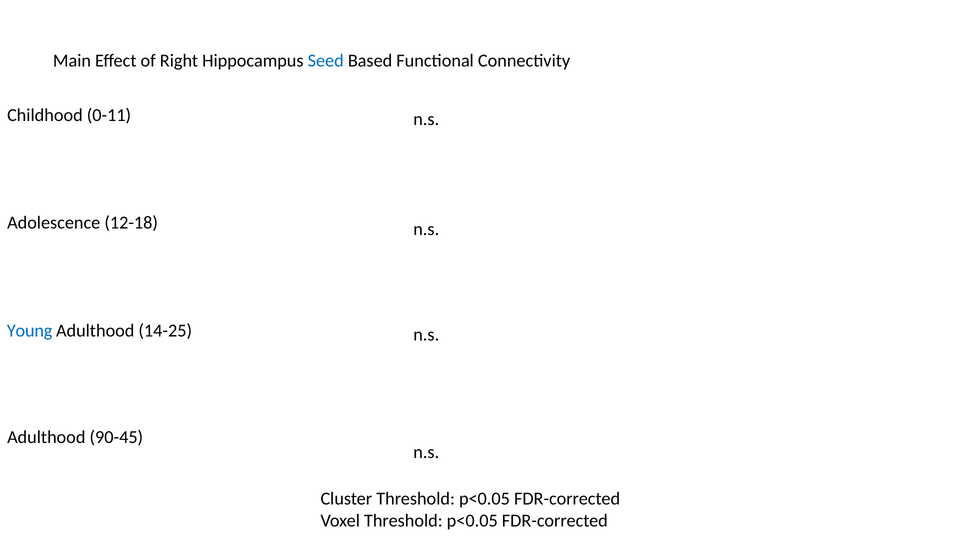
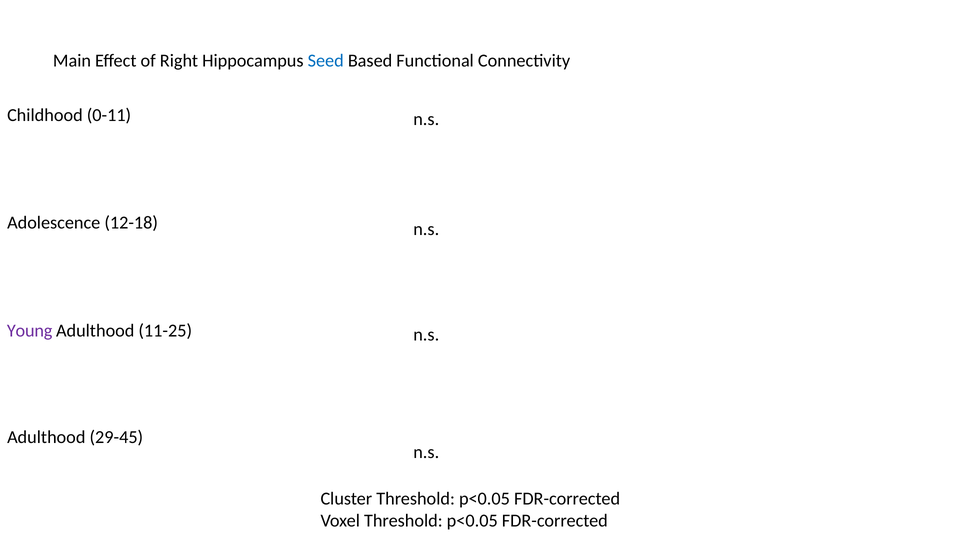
Young colour: blue -> purple (30, 330)
14-25: 14-25 -> 11-25 (165, 330)
90-45: 90-45 -> 29-45 (116, 437)
